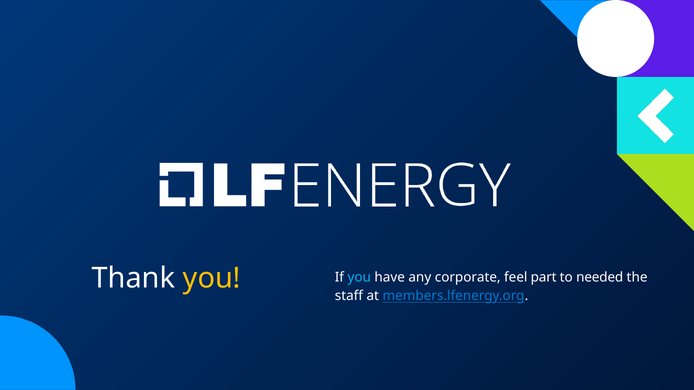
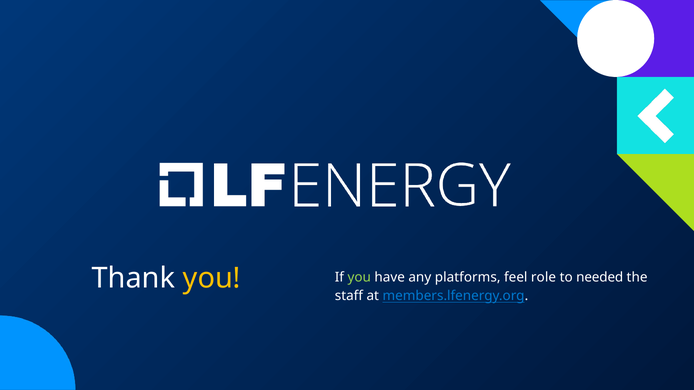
you colour: light blue -> light green (359, 277)
corporate: corporate -> platforms (468, 277)
part: part -> role (544, 277)
